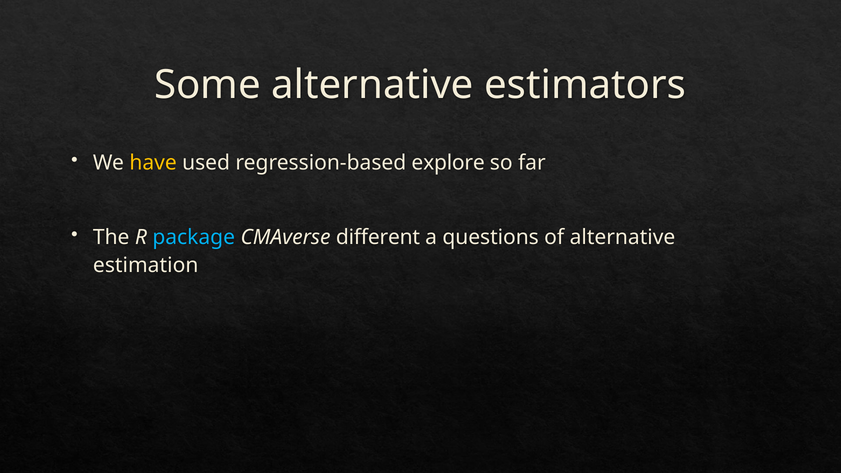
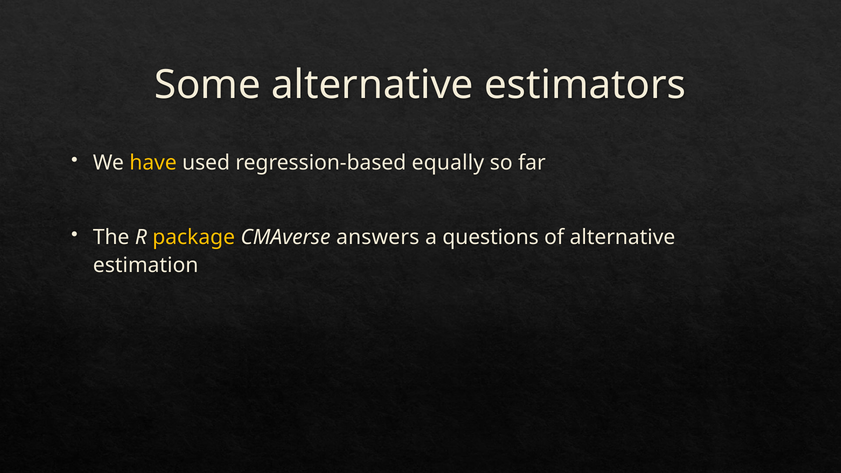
explore: explore -> equally (448, 163)
package colour: light blue -> yellow (194, 237)
different: different -> answers (378, 237)
